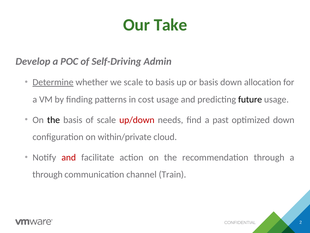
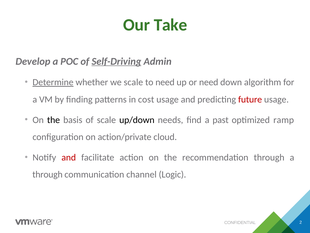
Self-Driving underline: none -> present (116, 61)
to basis: basis -> need (165, 82)
or basis: basis -> need (209, 82)
allocation: allocation -> algorithm (263, 82)
future colour: black -> red (250, 99)
up/down colour: red -> black (137, 120)
optimized down: down -> ramp (284, 120)
within/private: within/private -> action/private (125, 137)
Train: Train -> Logic (172, 174)
